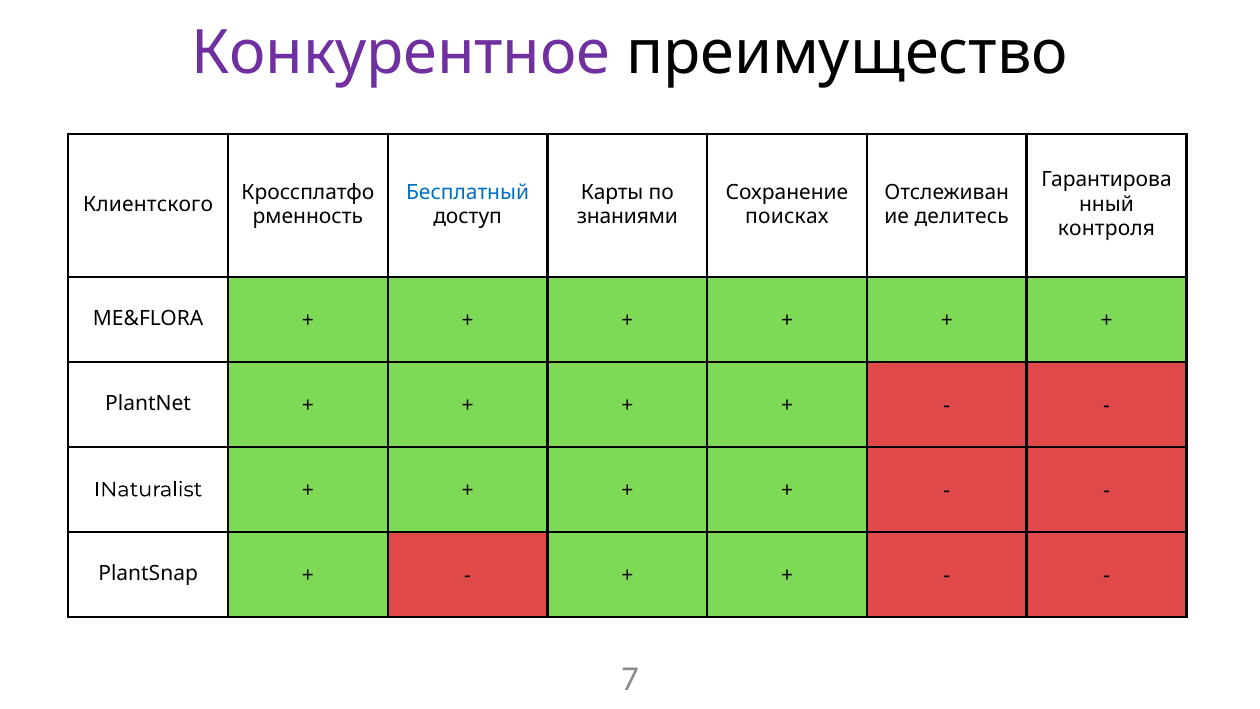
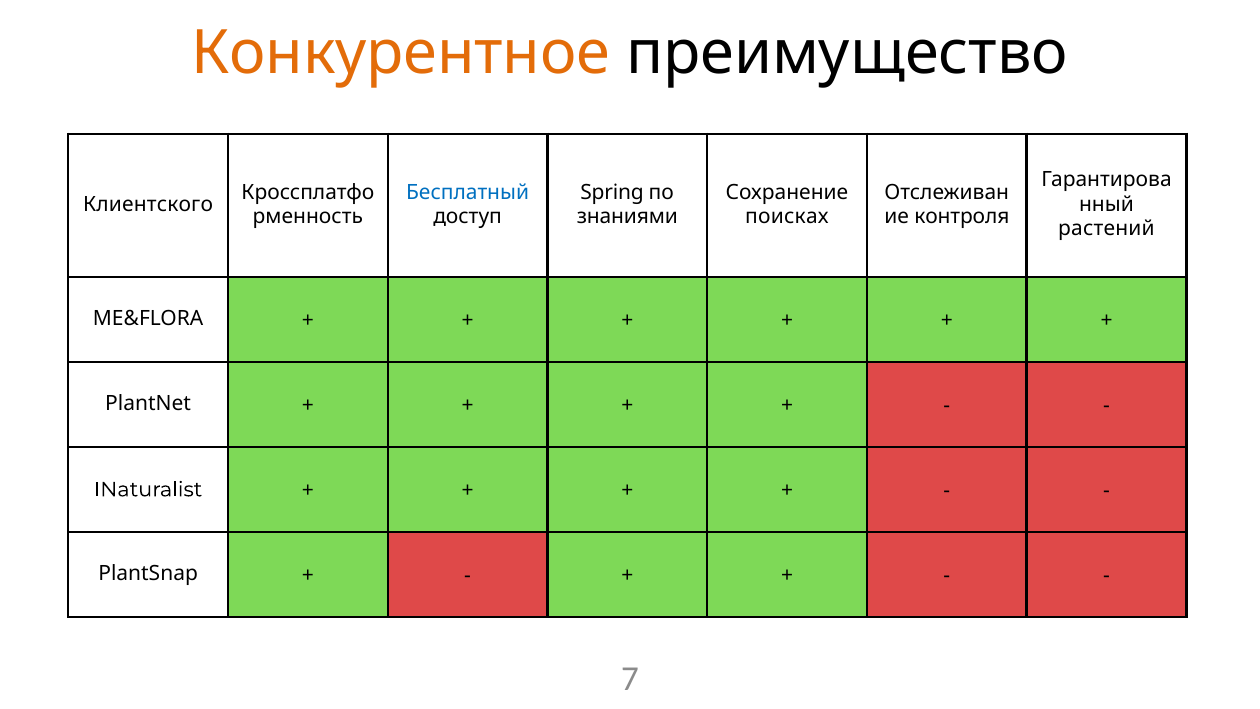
Конкурентное colour: purple -> orange (401, 53)
Карты: Карты -> Spring (612, 192)
делитесь: делитесь -> контроля (962, 217)
контроля: контроля -> растений (1106, 229)
